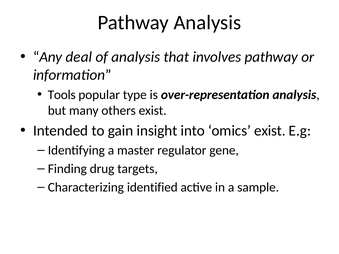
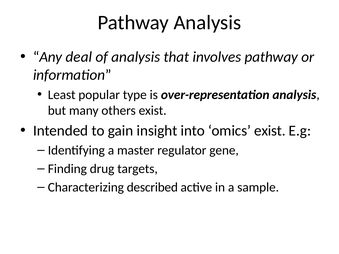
Tools: Tools -> Least (62, 95)
identified: identified -> described (152, 187)
